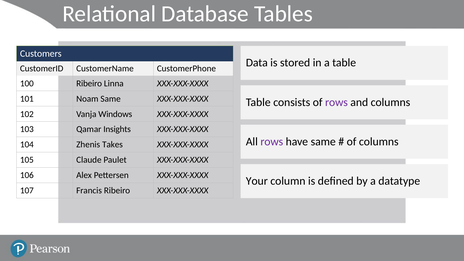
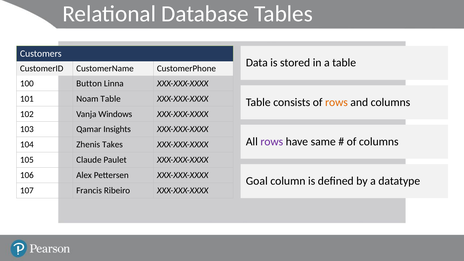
100 Ribeiro: Ribeiro -> Button (89, 83)
Noam Same: Same -> Table (111, 99)
rows colour: purple -> orange (336, 102)
Your: Your -> Goal (257, 181)
